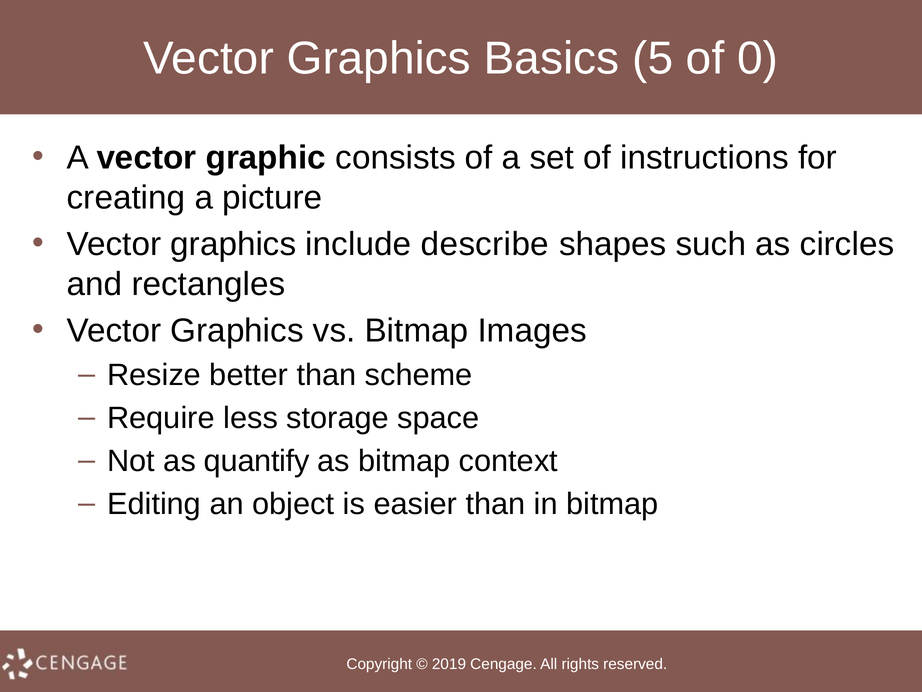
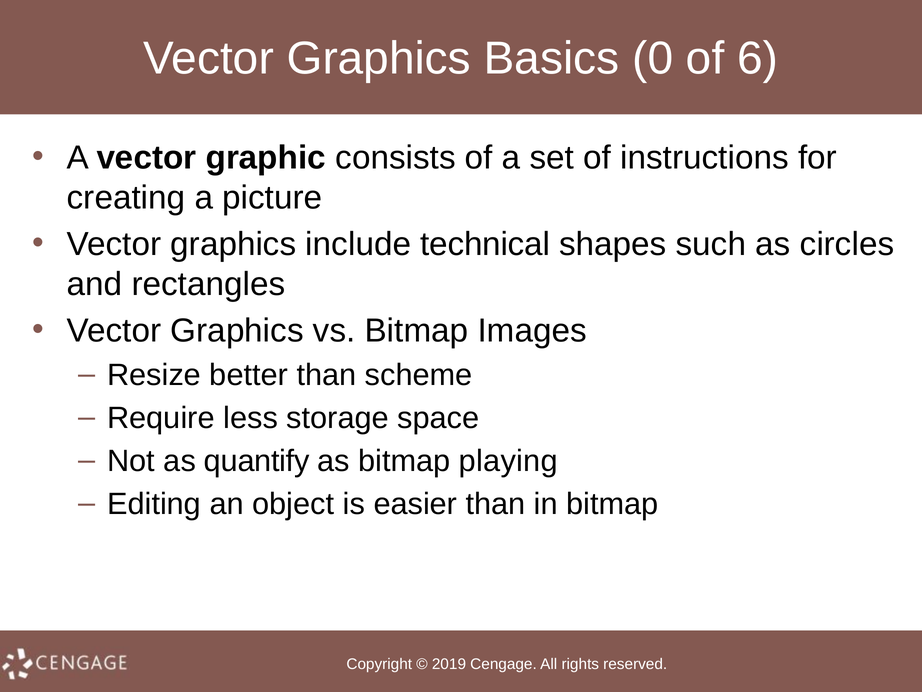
5: 5 -> 0 (653, 58)
0: 0 -> 6 (758, 58)
describe: describe -> technical (485, 244)
context: context -> playing (508, 461)
